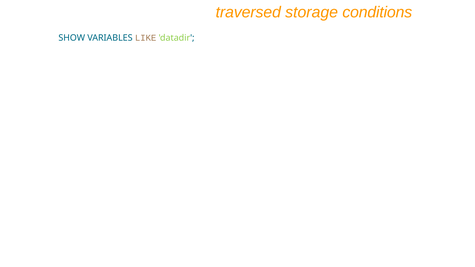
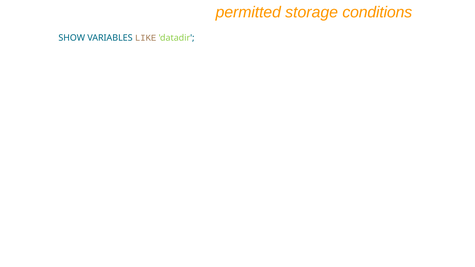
traversed: traversed -> permitted (248, 12)
